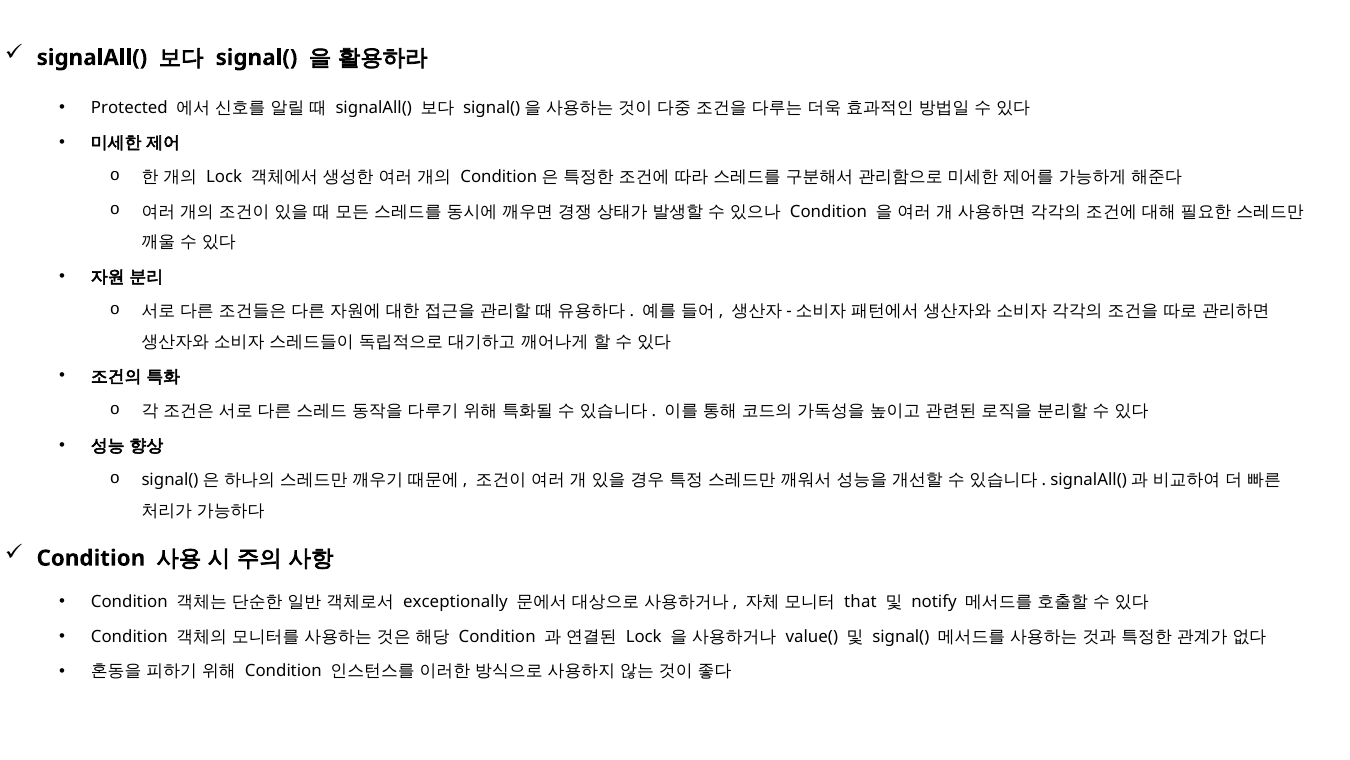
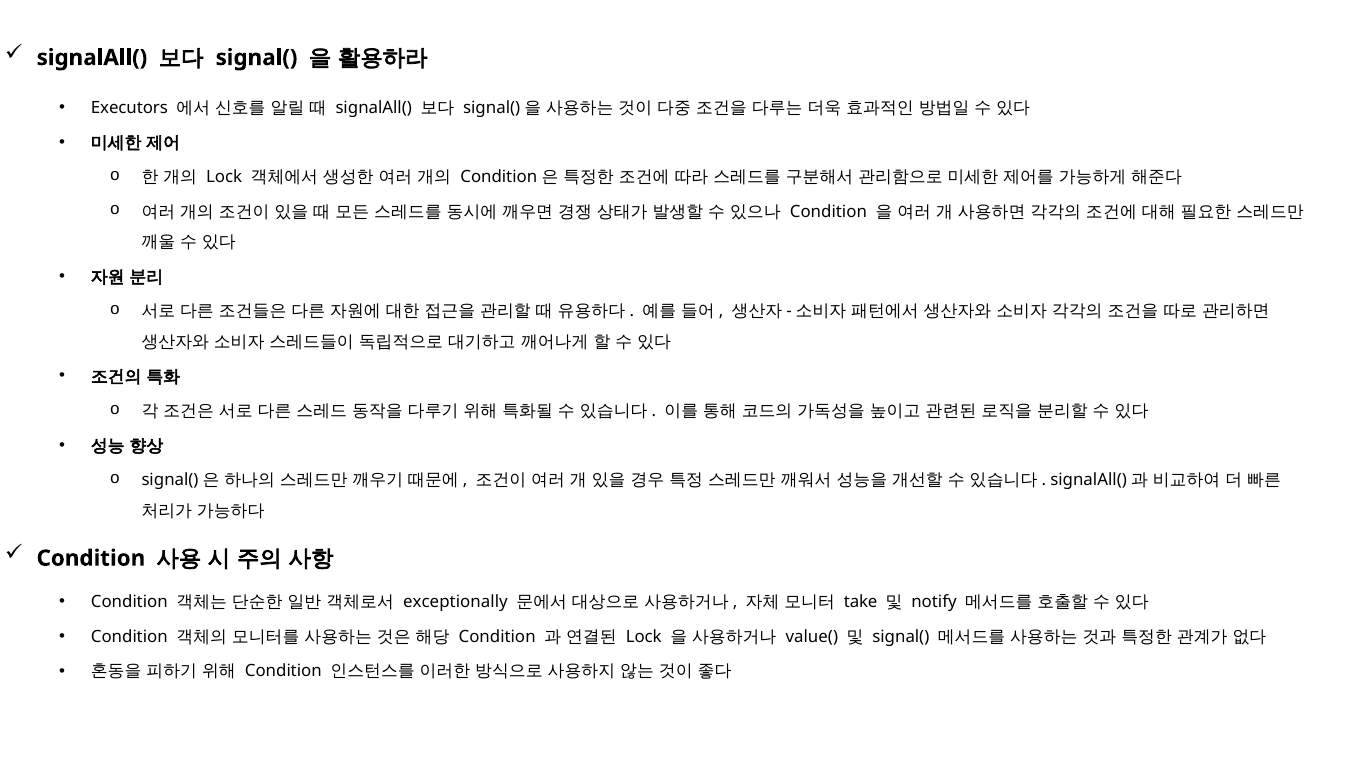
Protected: Protected -> Executors (129, 108)
that: that -> take (861, 602)
